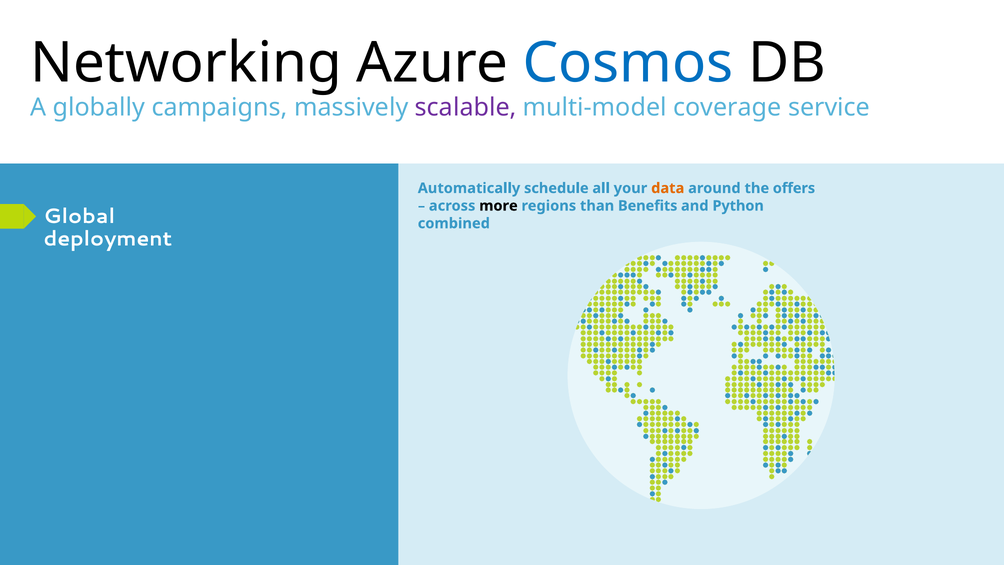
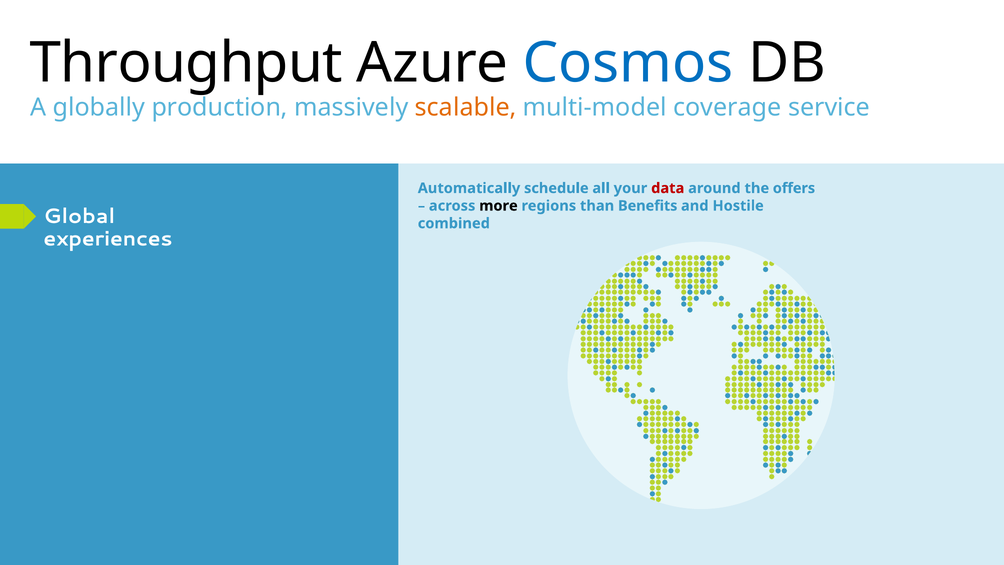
Networking: Networking -> Throughput (186, 63)
campaigns: campaigns -> production (220, 107)
scalable colour: purple -> orange (466, 107)
data colour: orange -> red (668, 188)
Python: Python -> Hostile (738, 206)
deployment: deployment -> experiences (108, 239)
